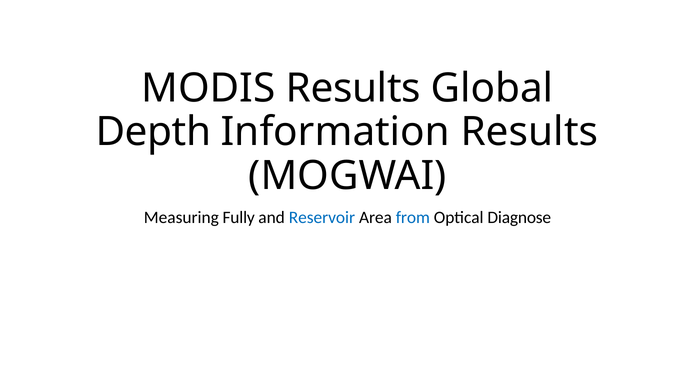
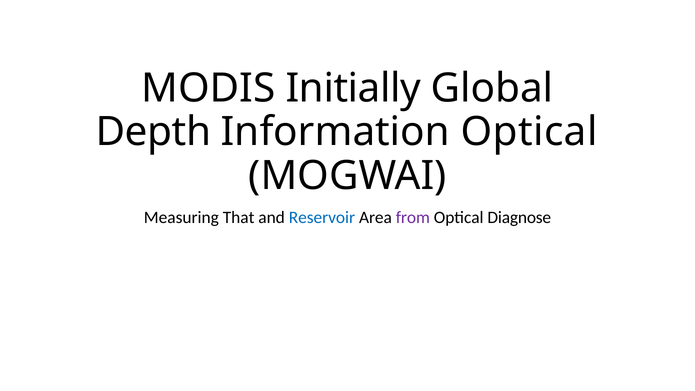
MODIS Results: Results -> Initially (353, 88)
Information Results: Results -> Optical (529, 132)
Fully: Fully -> That (239, 217)
from colour: blue -> purple (413, 217)
